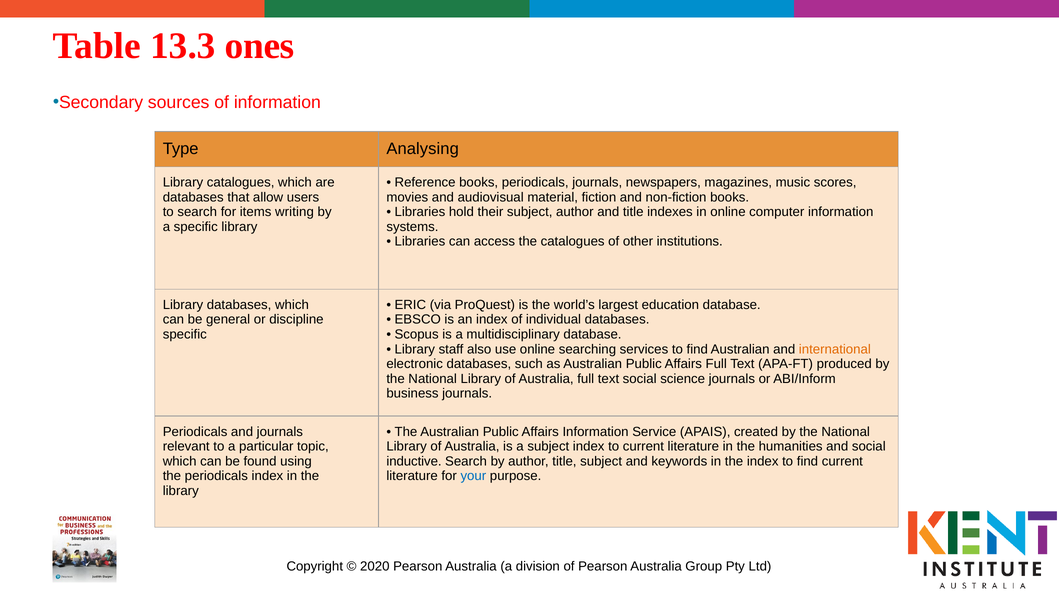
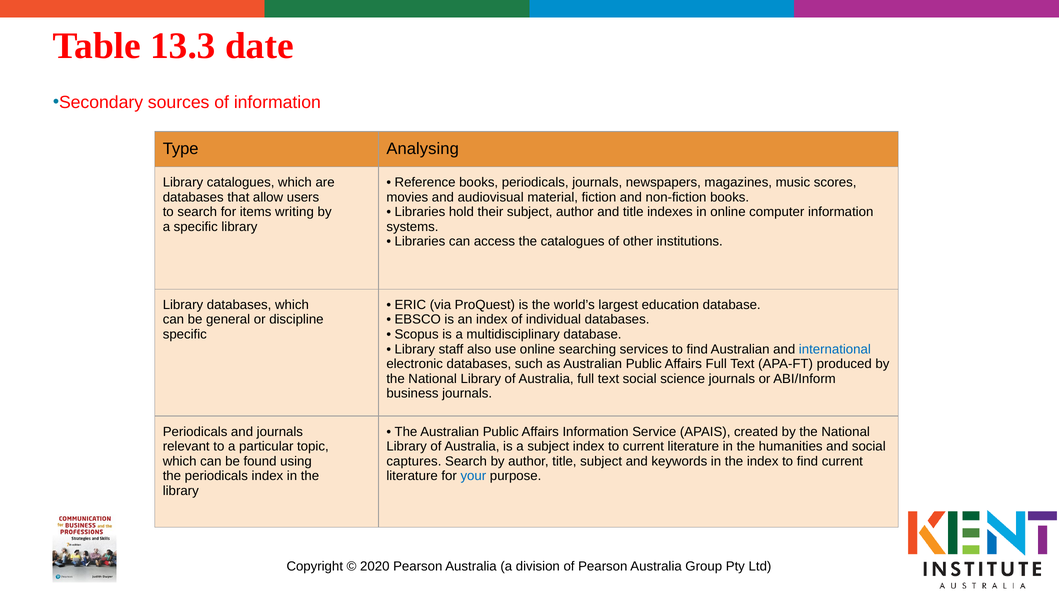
ones: ones -> date (259, 46)
international colour: orange -> blue (835, 350)
inductive: inductive -> captures (414, 462)
